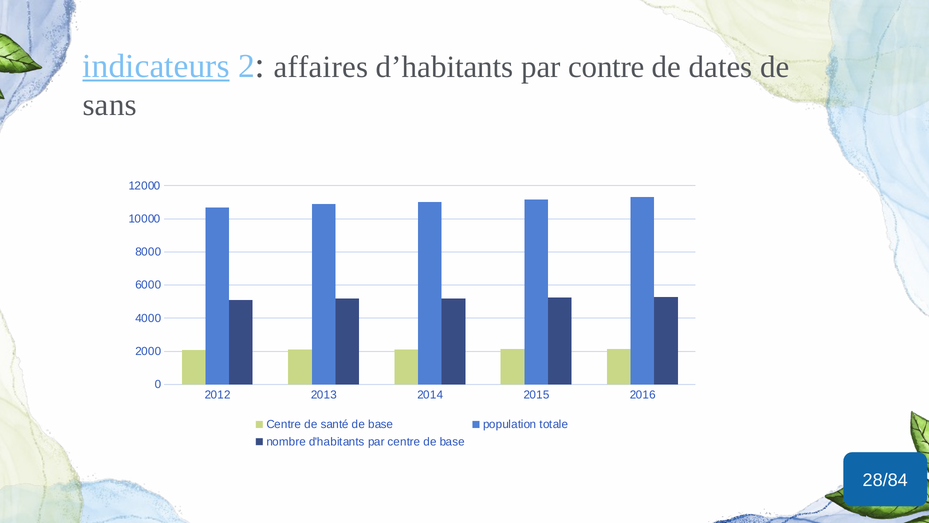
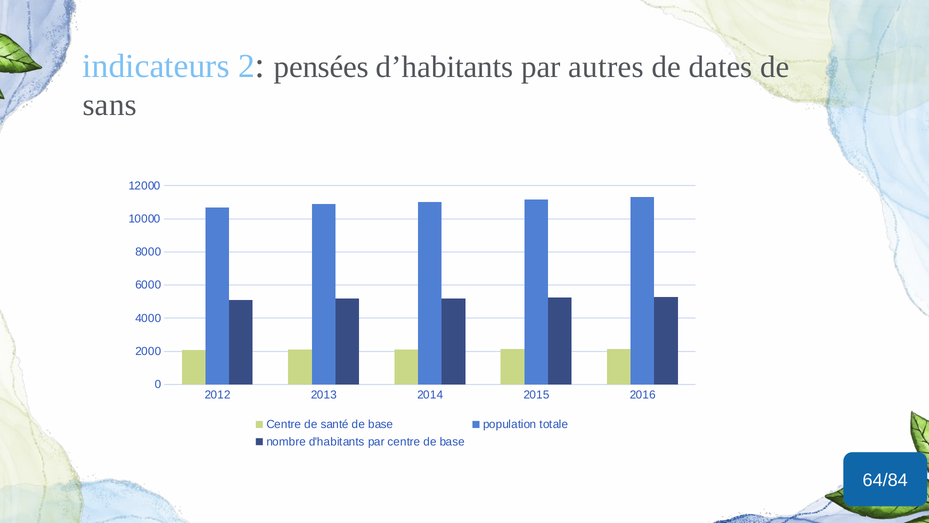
indicateurs underline: present -> none (156, 66)
affaires: affaires -> pensées (321, 67)
contre: contre -> autres (606, 67)
28/84: 28/84 -> 64/84 (885, 480)
